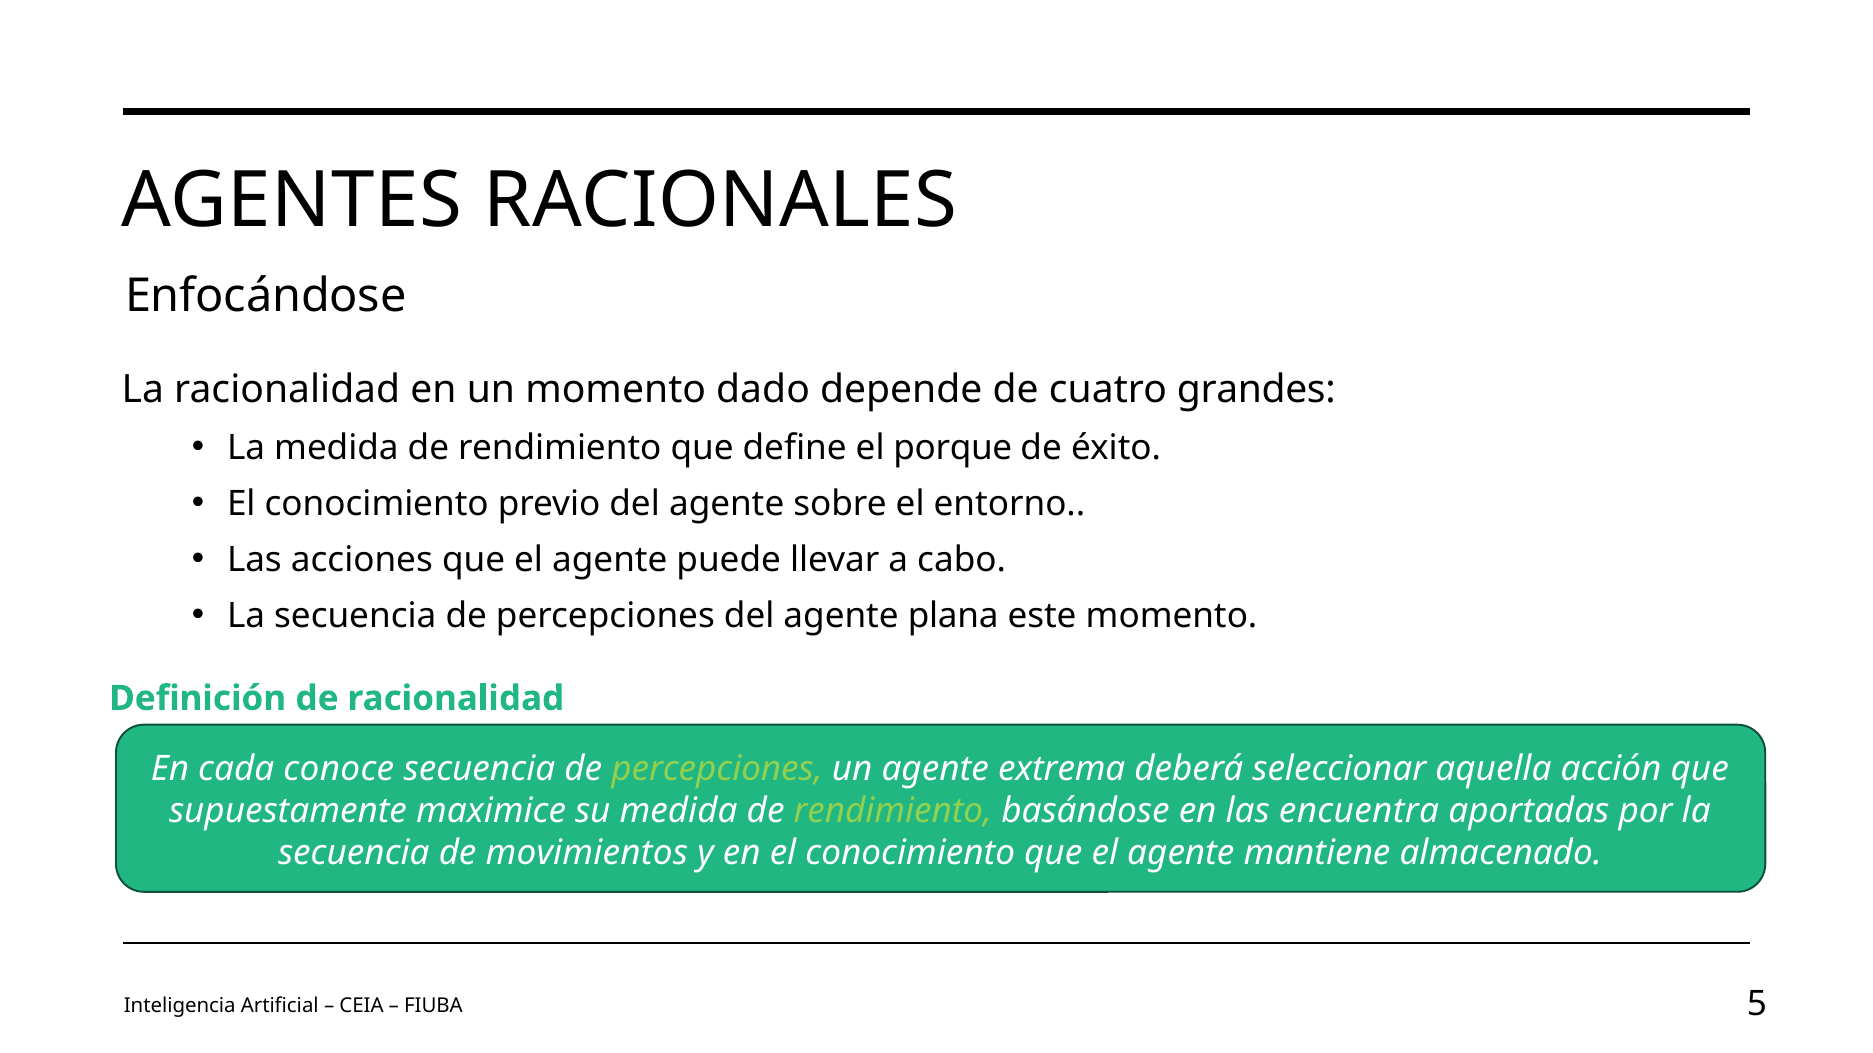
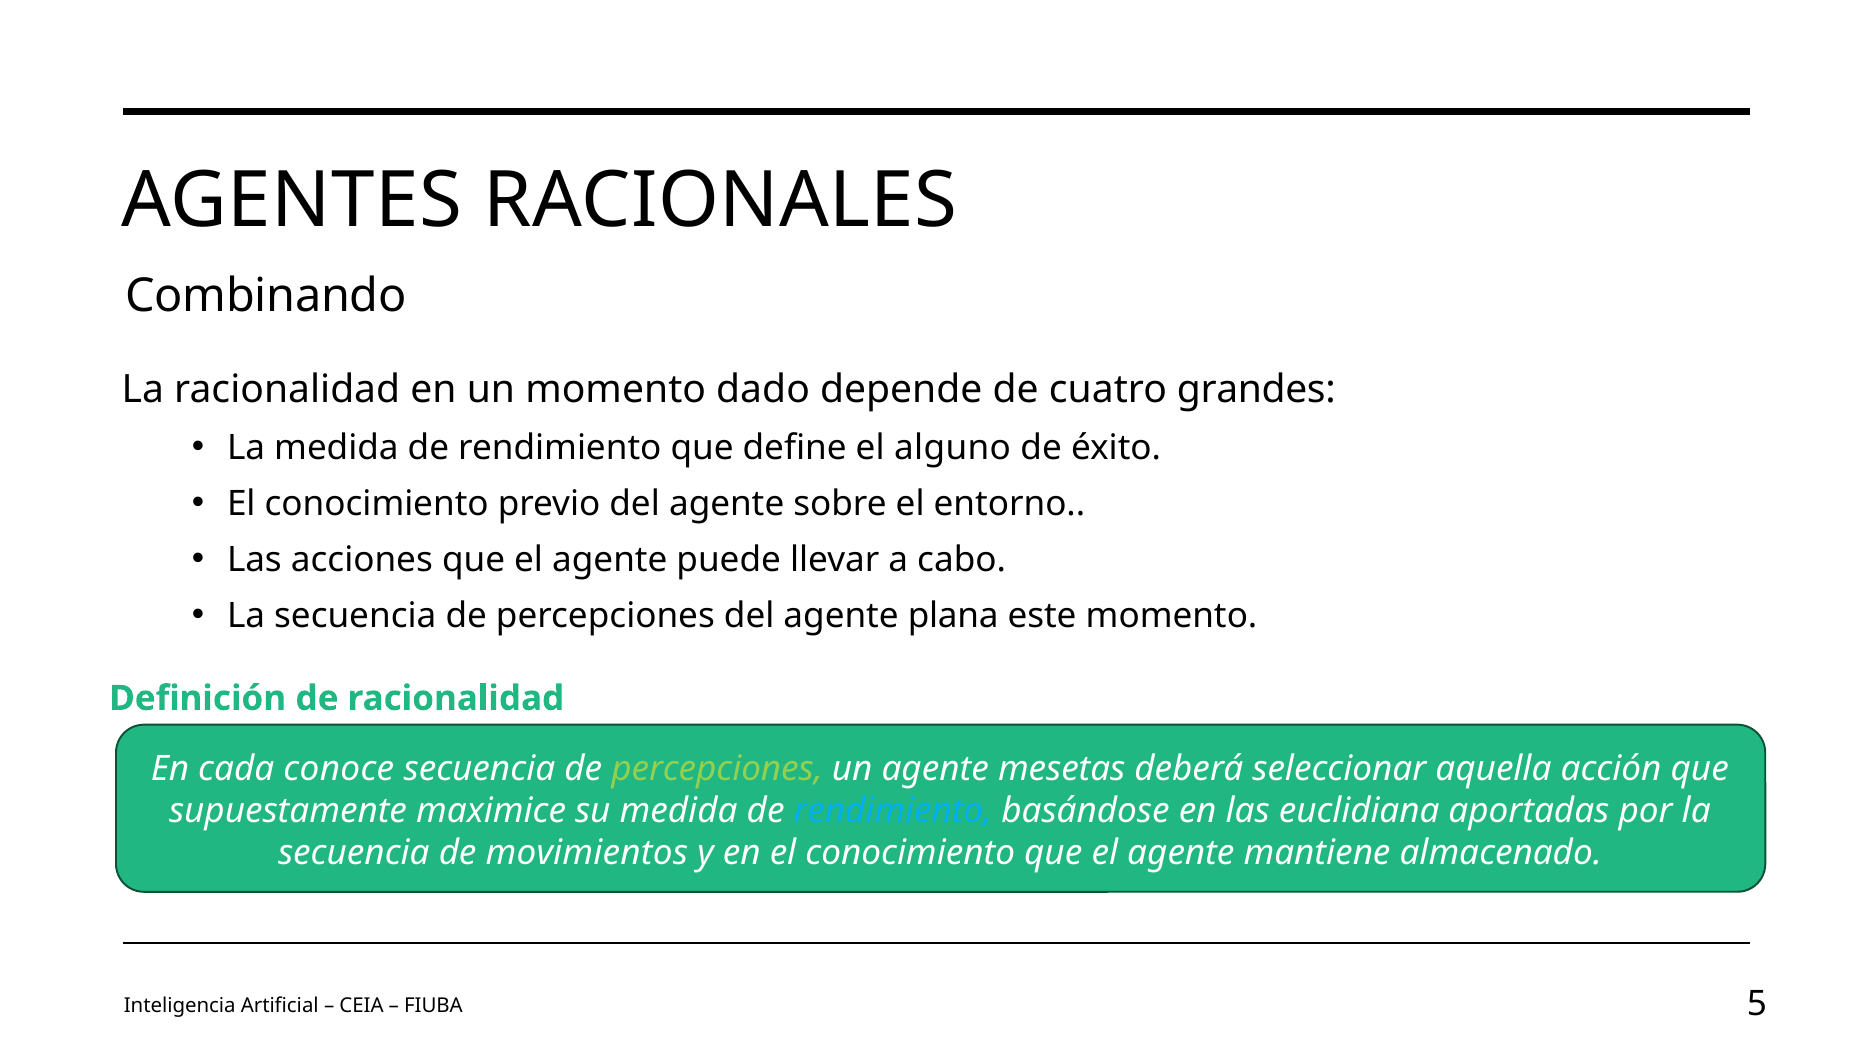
Enfocándose: Enfocándose -> Combinando (266, 297)
porque: porque -> alguno (952, 448)
extrema: extrema -> mesetas (1062, 769)
rendimiento colour: light green -> light blue (893, 811)
encuentra: encuentra -> euclidiana (1359, 811)
